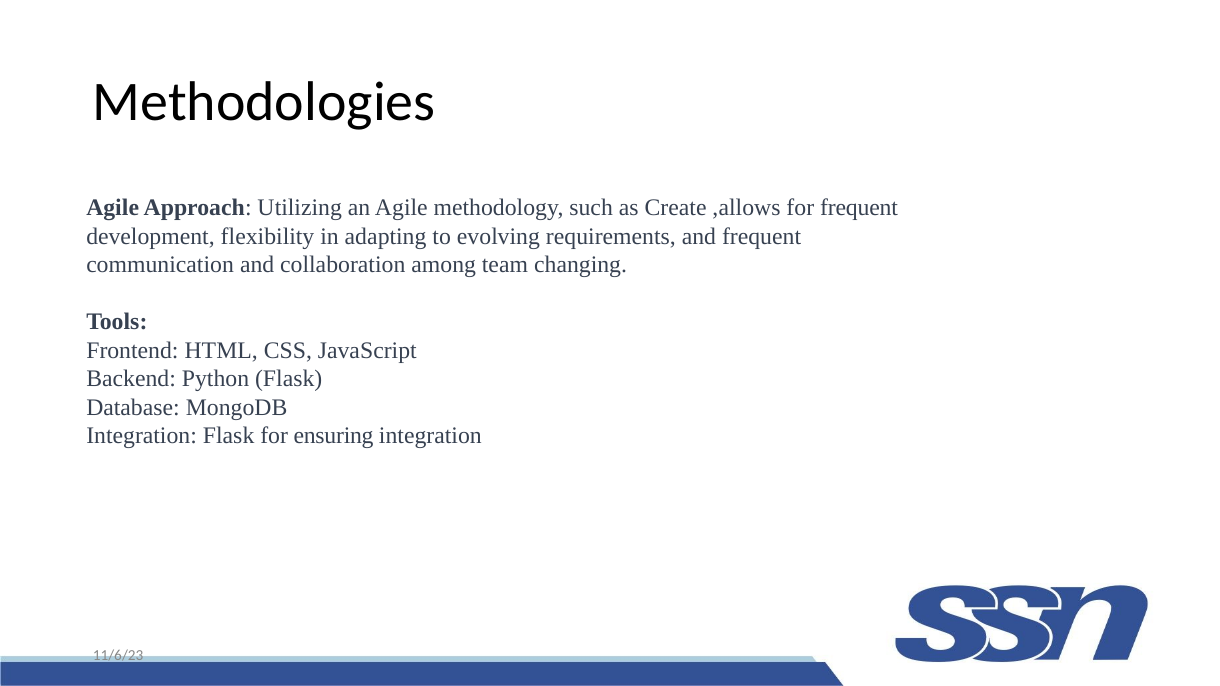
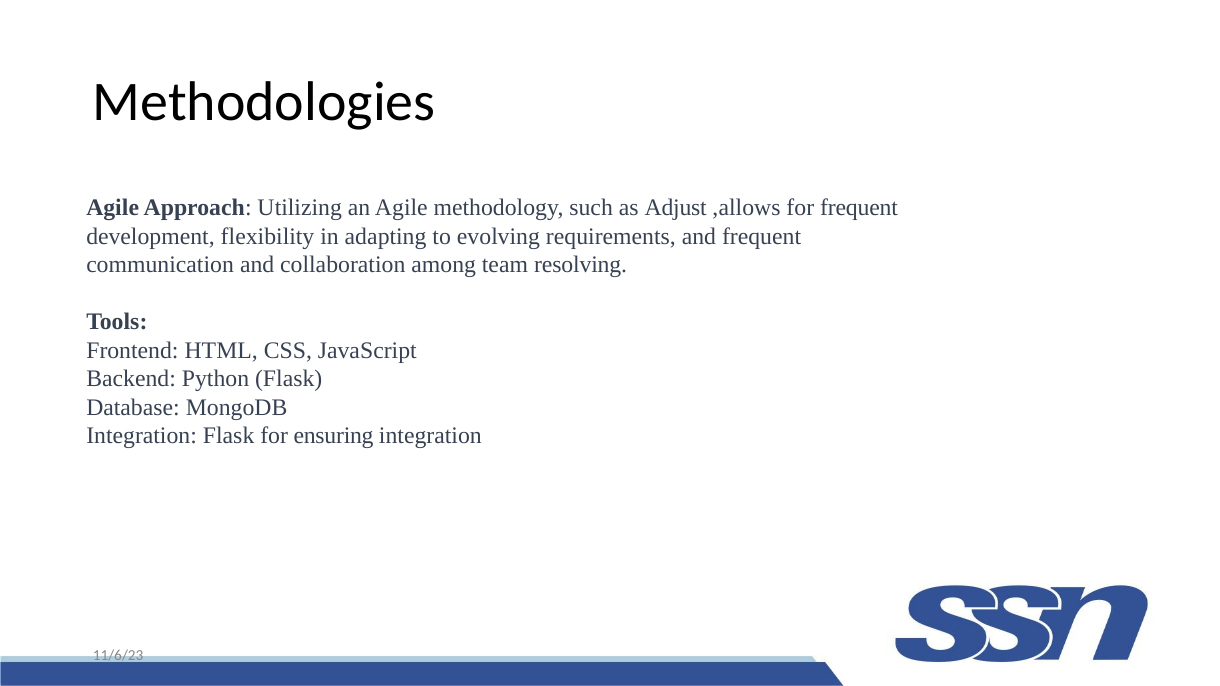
Create: Create -> Adjust (676, 208)
changing: changing -> resolving (581, 265)
